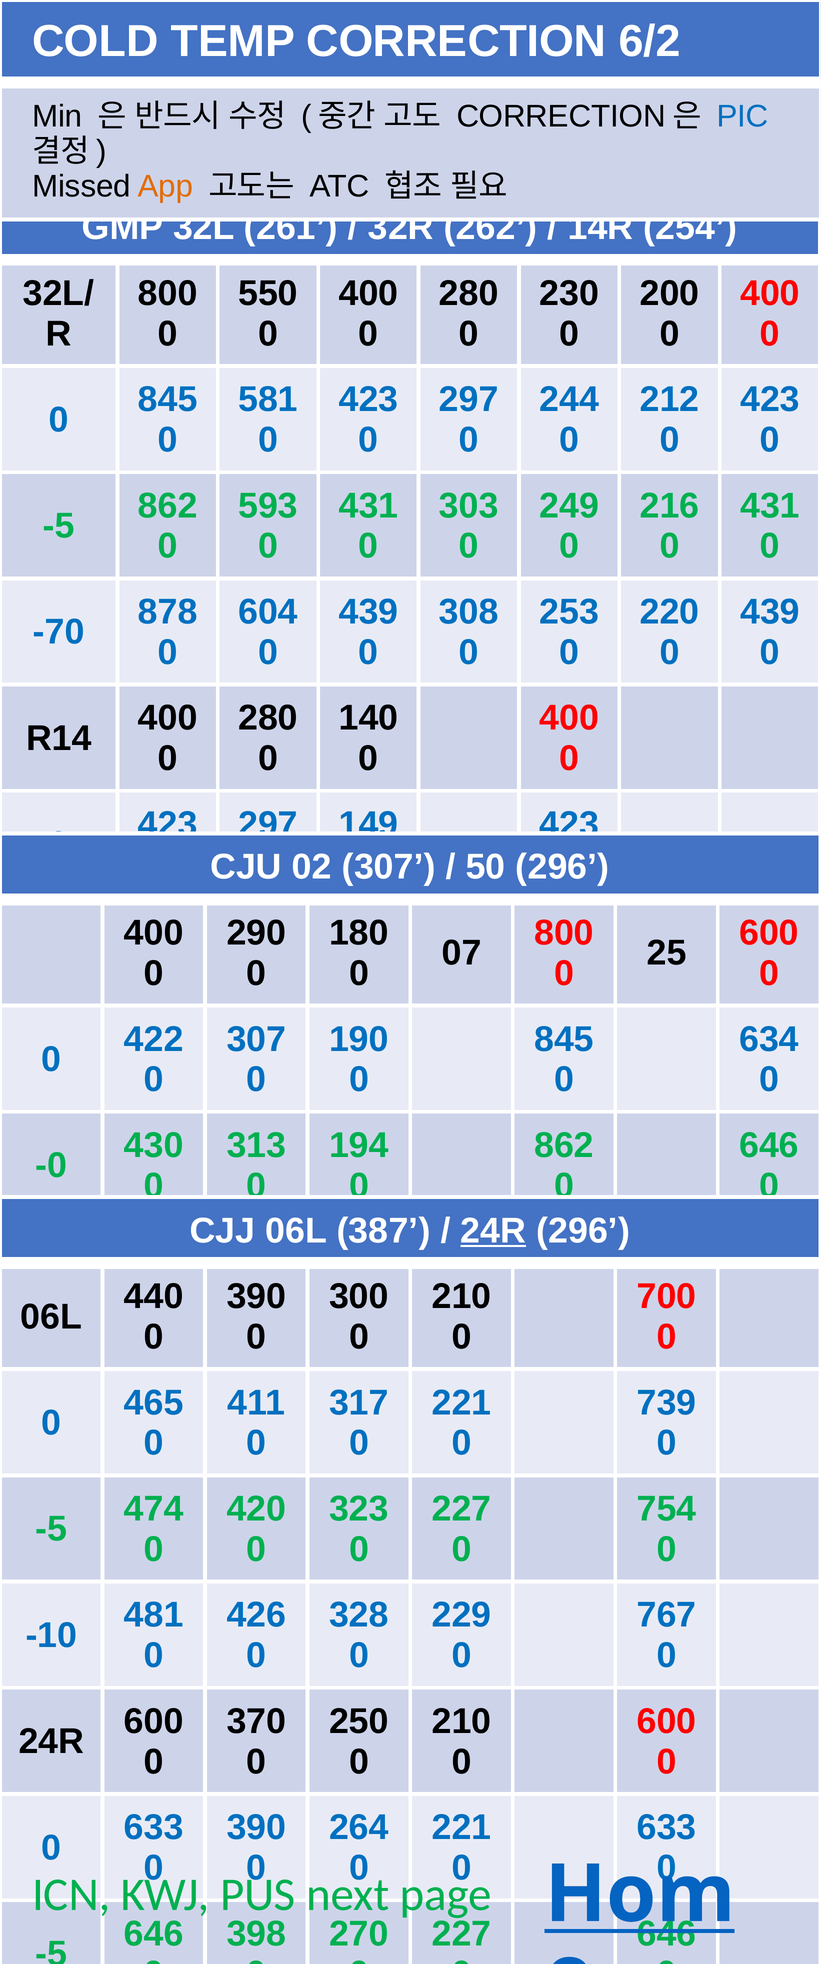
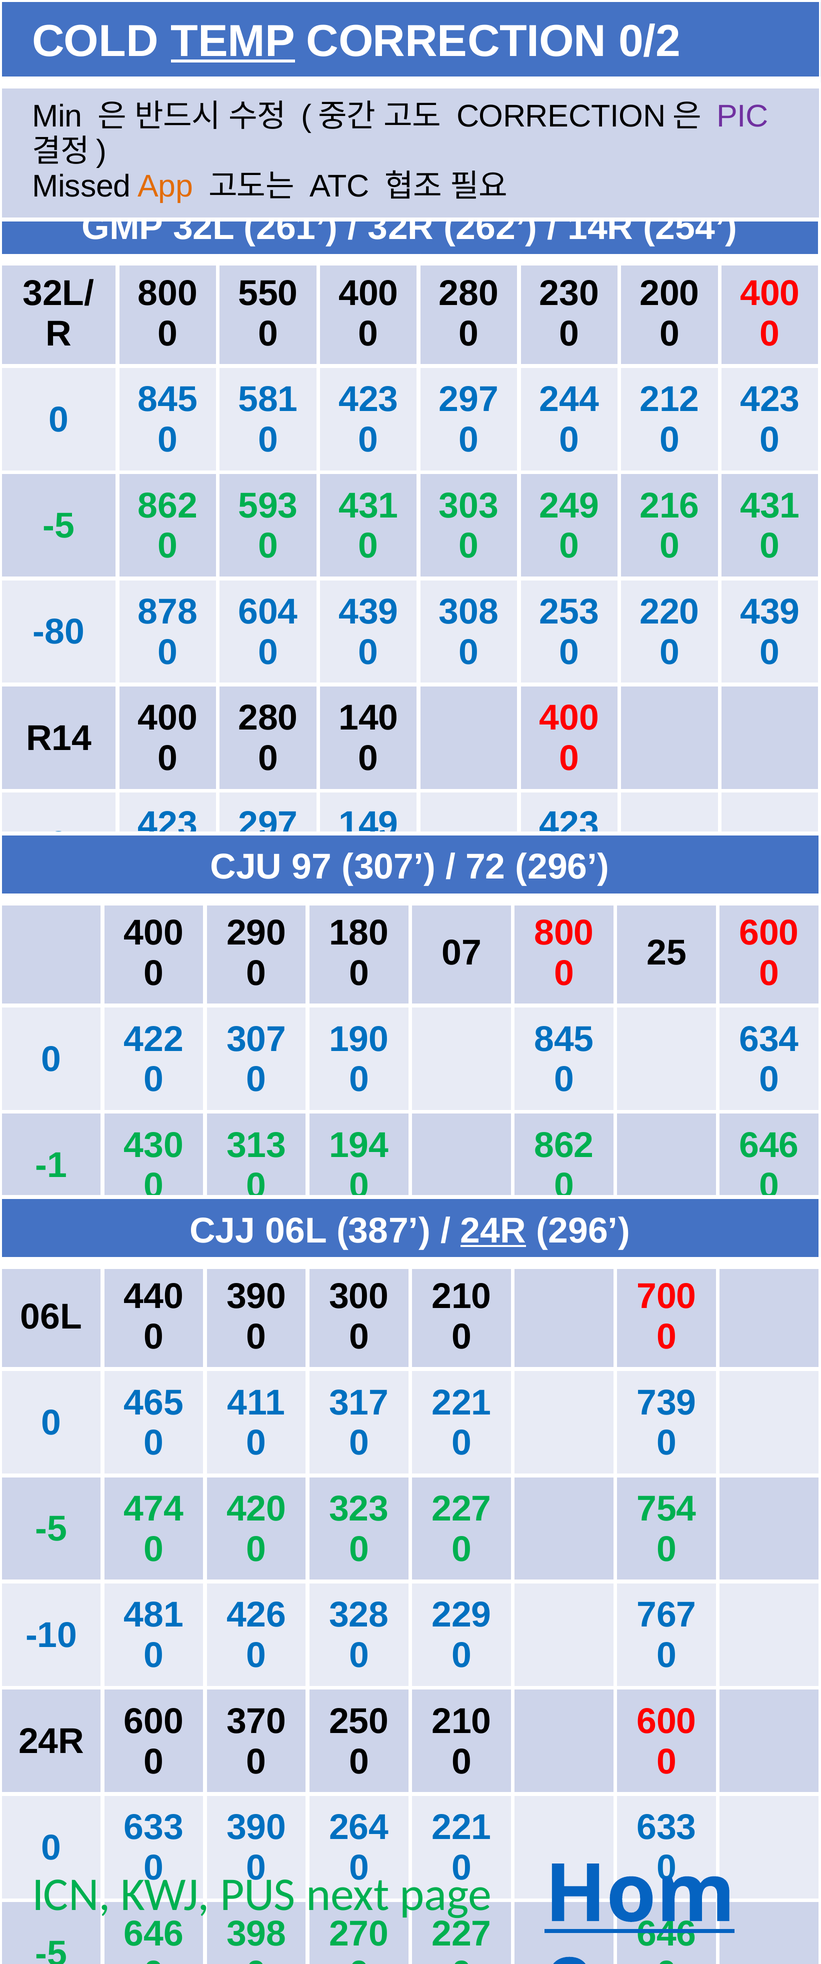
TEMP underline: none -> present (233, 42)
6/2: 6/2 -> 0/2 (650, 42)
PIC colour: blue -> purple (742, 117)
-70: -70 -> -80 (59, 632)
02: 02 -> 97 (312, 867)
50: 50 -> 72 (485, 867)
-0: -0 -> -1 (51, 1166)
